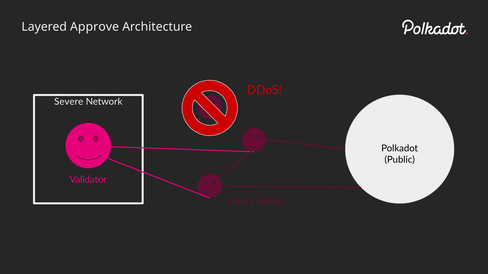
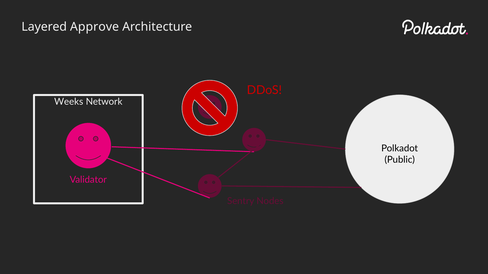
Severe: Severe -> Weeks (69, 102)
